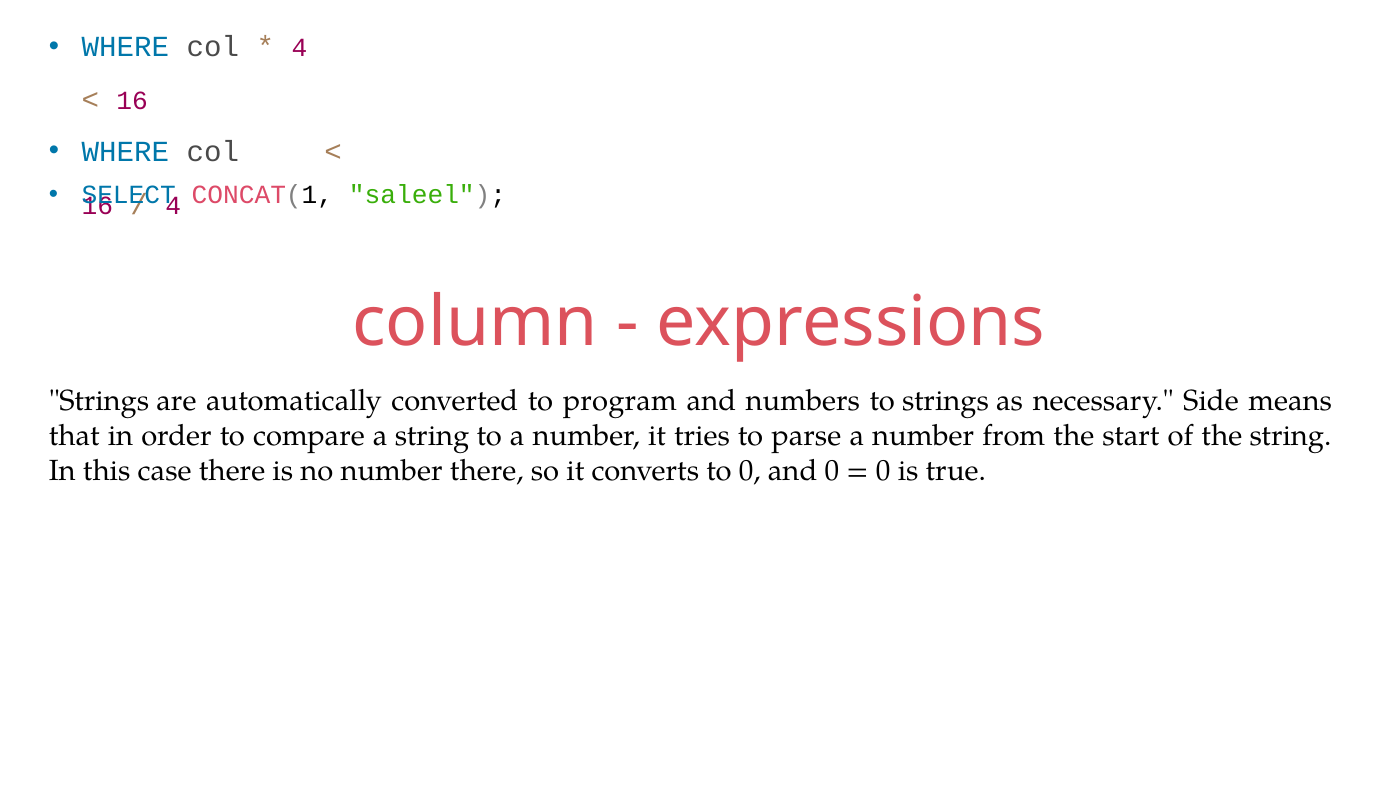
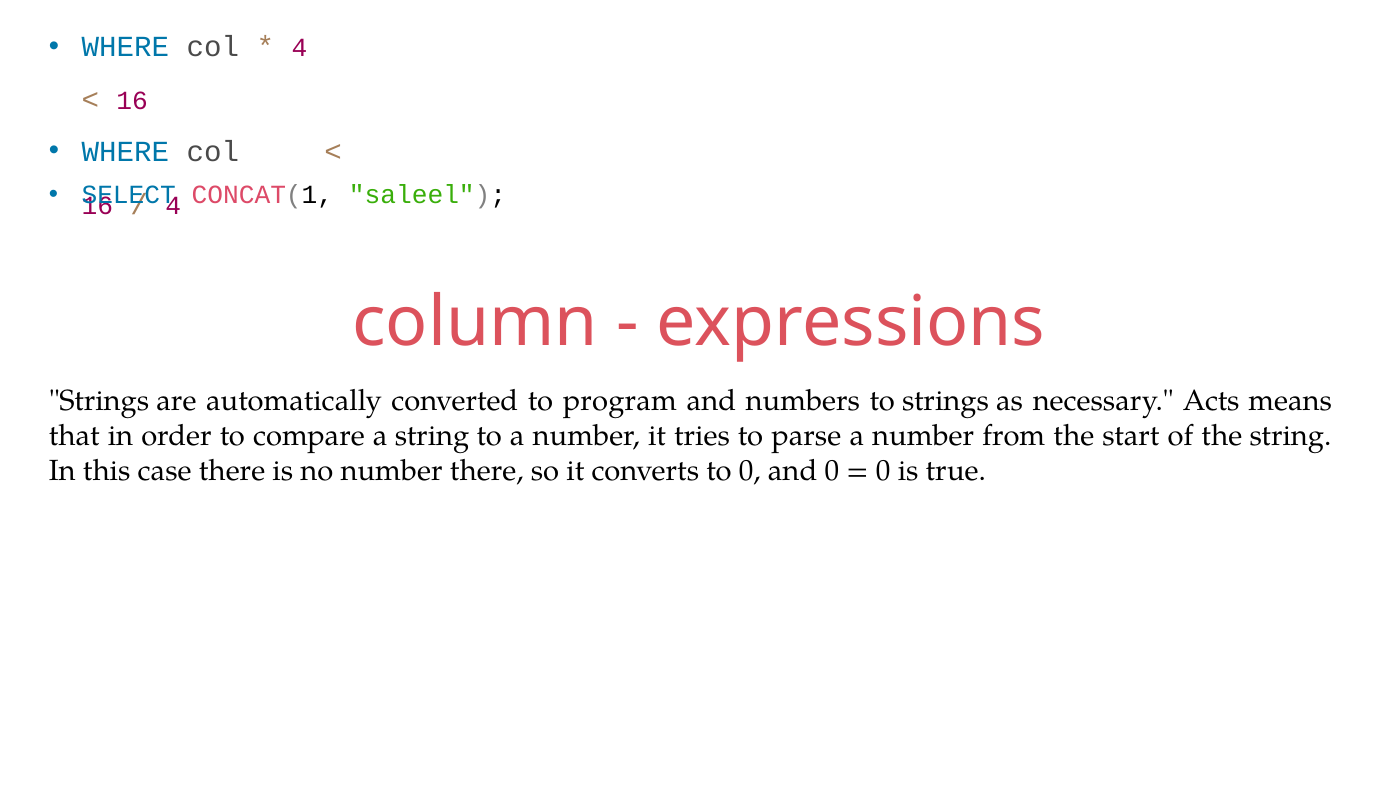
Side: Side -> Acts (1211, 401)
